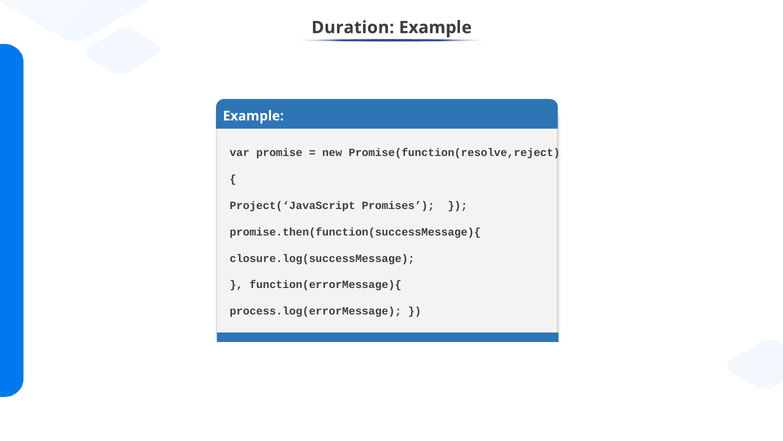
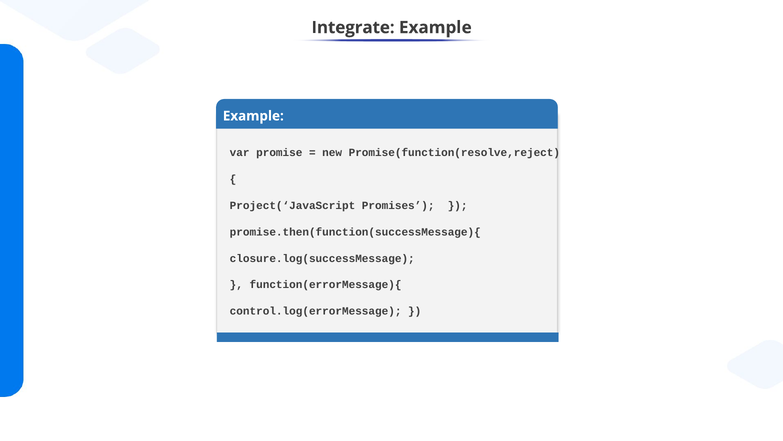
Duration: Duration -> Integrate (353, 28)
process.log(errorMessage: process.log(errorMessage -> control.log(errorMessage (316, 311)
